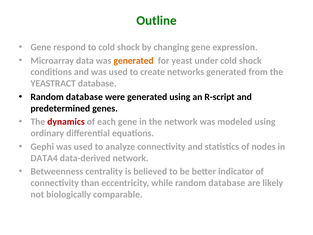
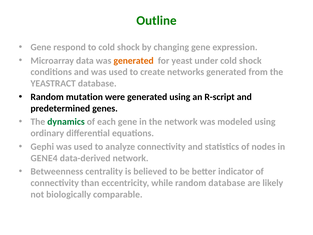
database: database -> mutation (84, 97)
dynamics colour: red -> green (66, 122)
DATA4: DATA4 -> GENE4 (44, 158)
